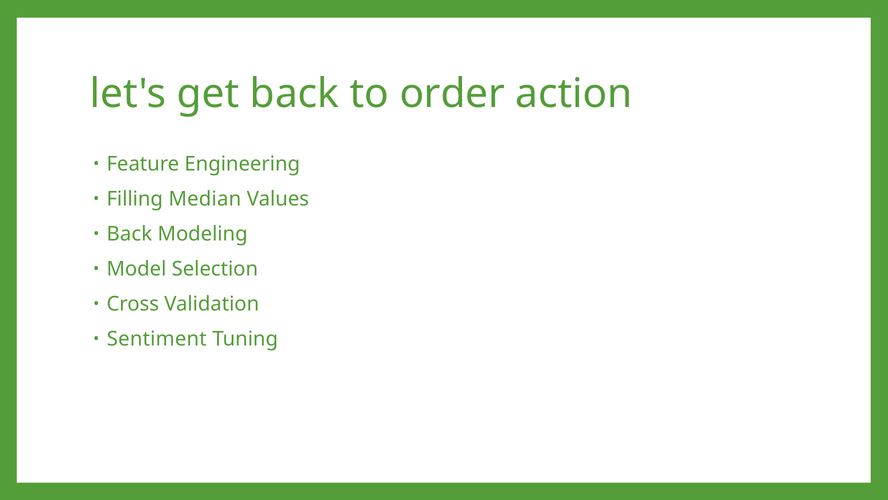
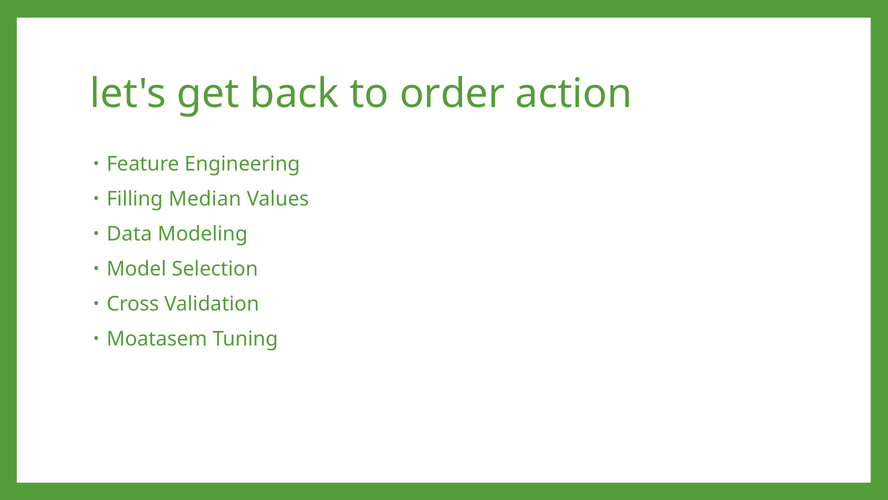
Back: Back -> Data (129, 234)
Sentiment: Sentiment -> Moatasem (157, 339)
